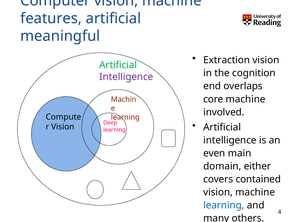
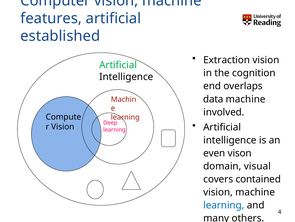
meaningful: meaningful -> established (60, 36)
Intelligence colour: purple -> black (126, 77)
core: core -> data (213, 99)
main: main -> vison (240, 153)
either: either -> visual (257, 166)
